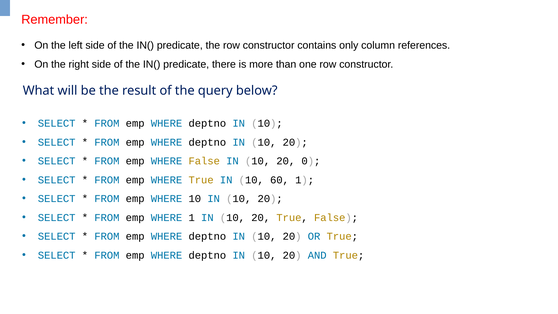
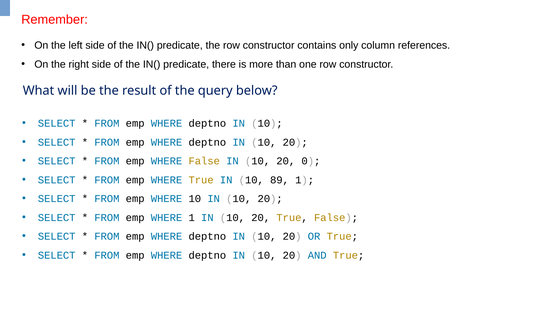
60: 60 -> 89 (280, 180)
